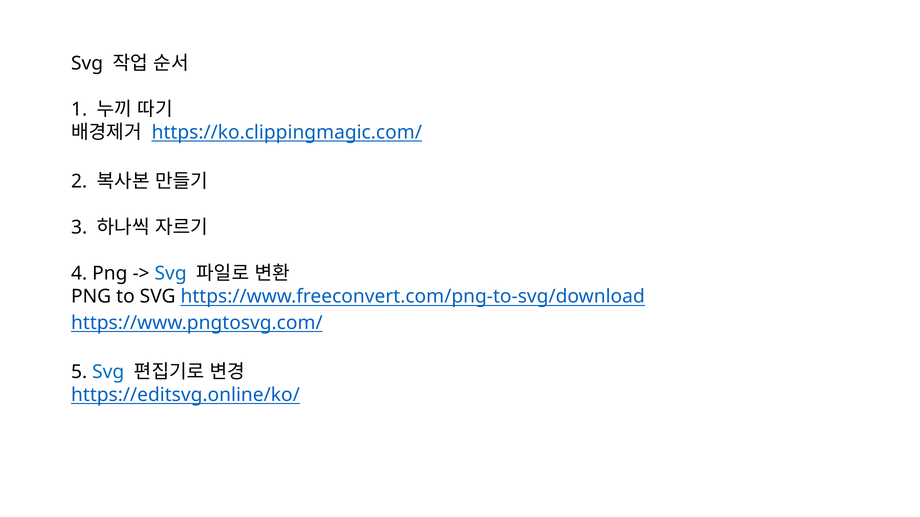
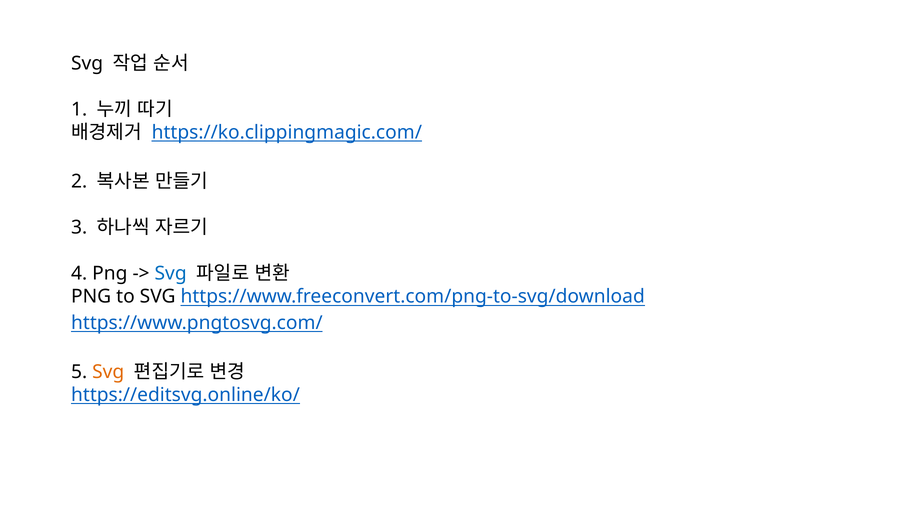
Svg colour: blue -> orange (108, 372)
